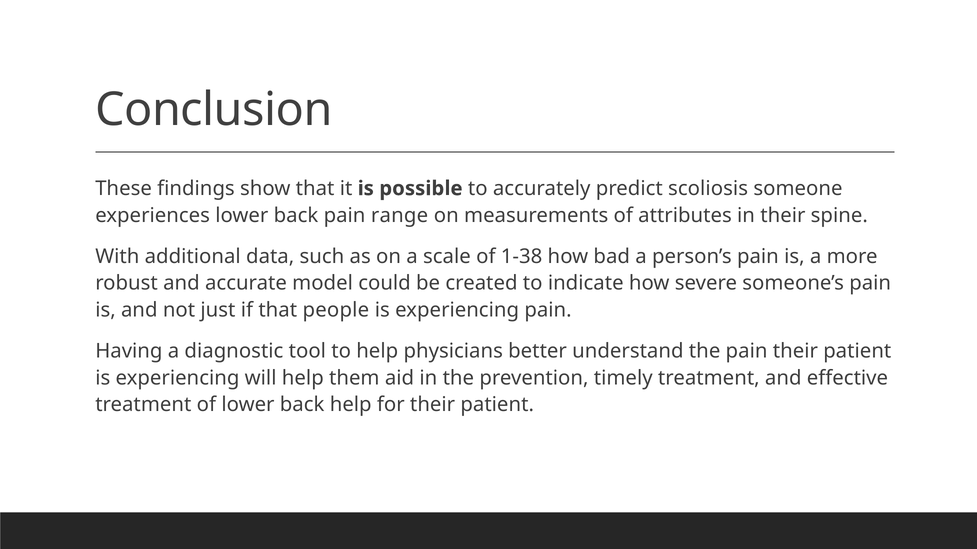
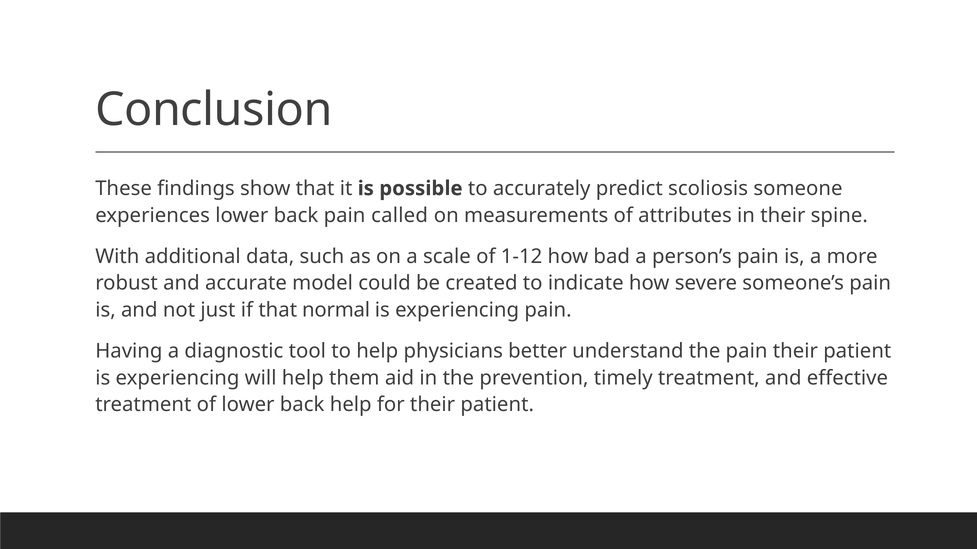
range: range -> called (400, 216)
1-38: 1-38 -> 1-12 (522, 257)
people: people -> normal (336, 310)
